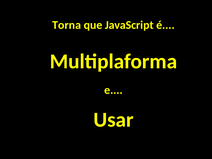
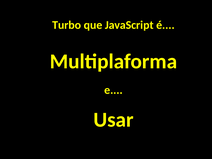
Torna: Torna -> Turbo (67, 25)
